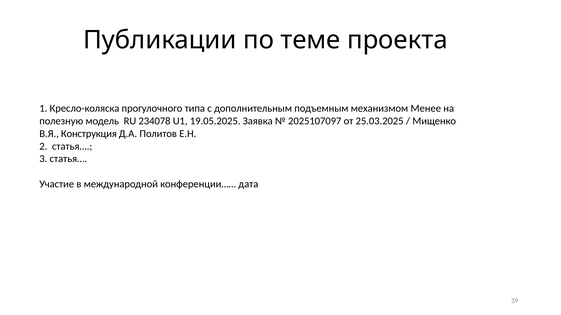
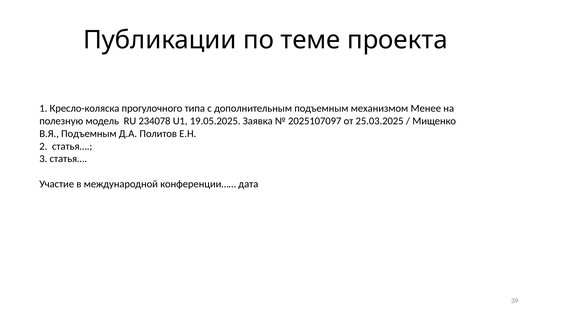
В.Я Конструкция: Конструкция -> Подъемным (89, 134)
